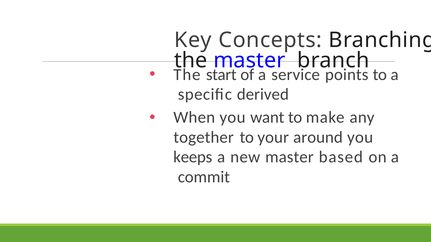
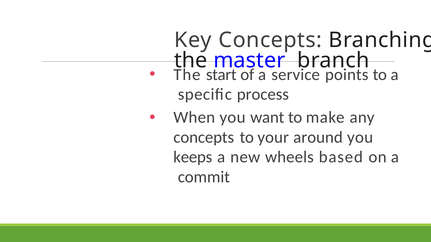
derived: derived -> process (263, 95)
together: together -> concepts (204, 137)
new master: master -> wheels (289, 157)
